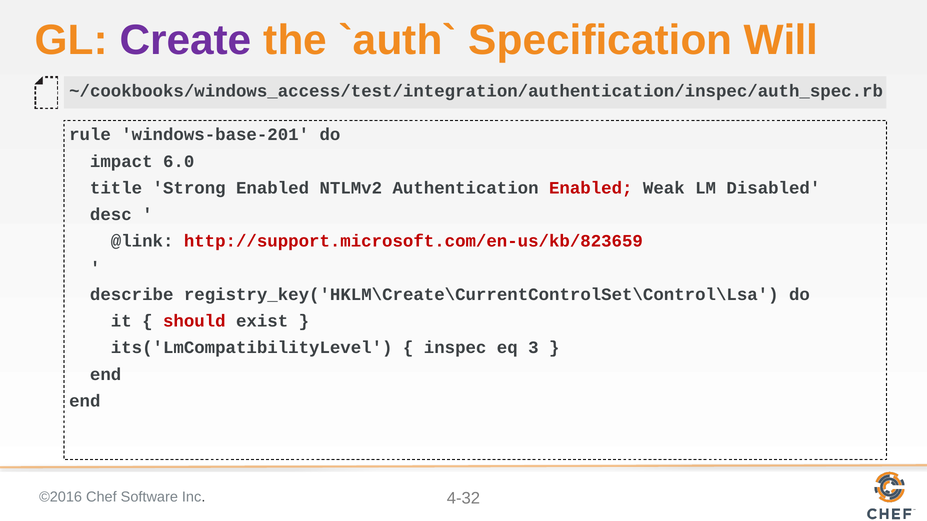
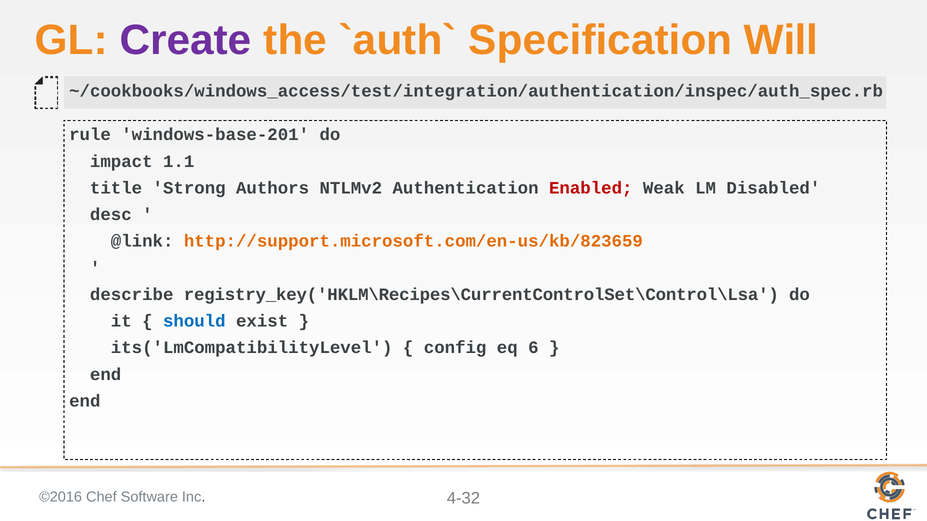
6.0: 6.0 -> 1.1 (179, 161)
Strong Enabled: Enabled -> Authors (273, 188)
http://support.microsoft.com/en-us/kb/823659 colour: red -> orange (413, 241)
registry_key('HKLM\Create\CurrentControlSet\Control\Lsa: registry_key('HKLM\Create\CurrentControlSet\Control\Lsa -> registry_key('HKLM\Recipes\CurrentControlSet\Control\Lsa (481, 295)
should colour: red -> blue (194, 321)
inspec: inspec -> config (455, 348)
3: 3 -> 6 (533, 348)
